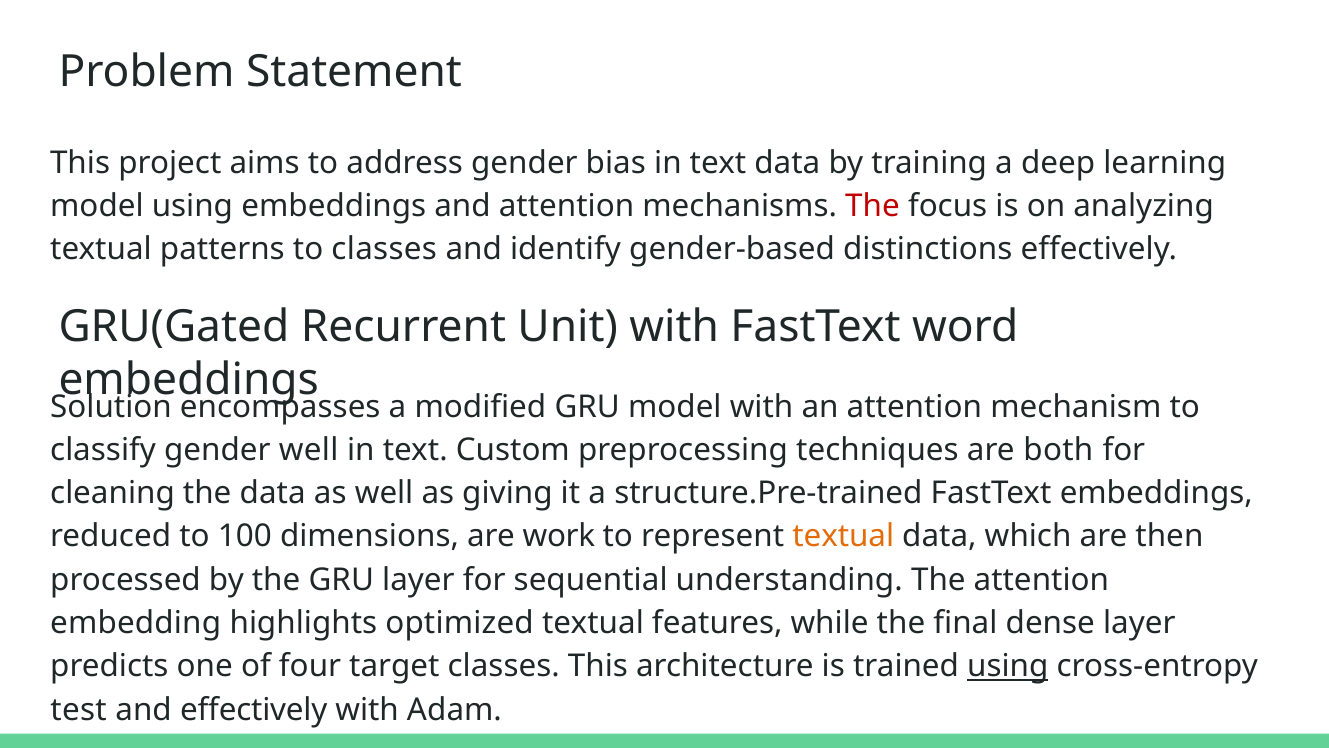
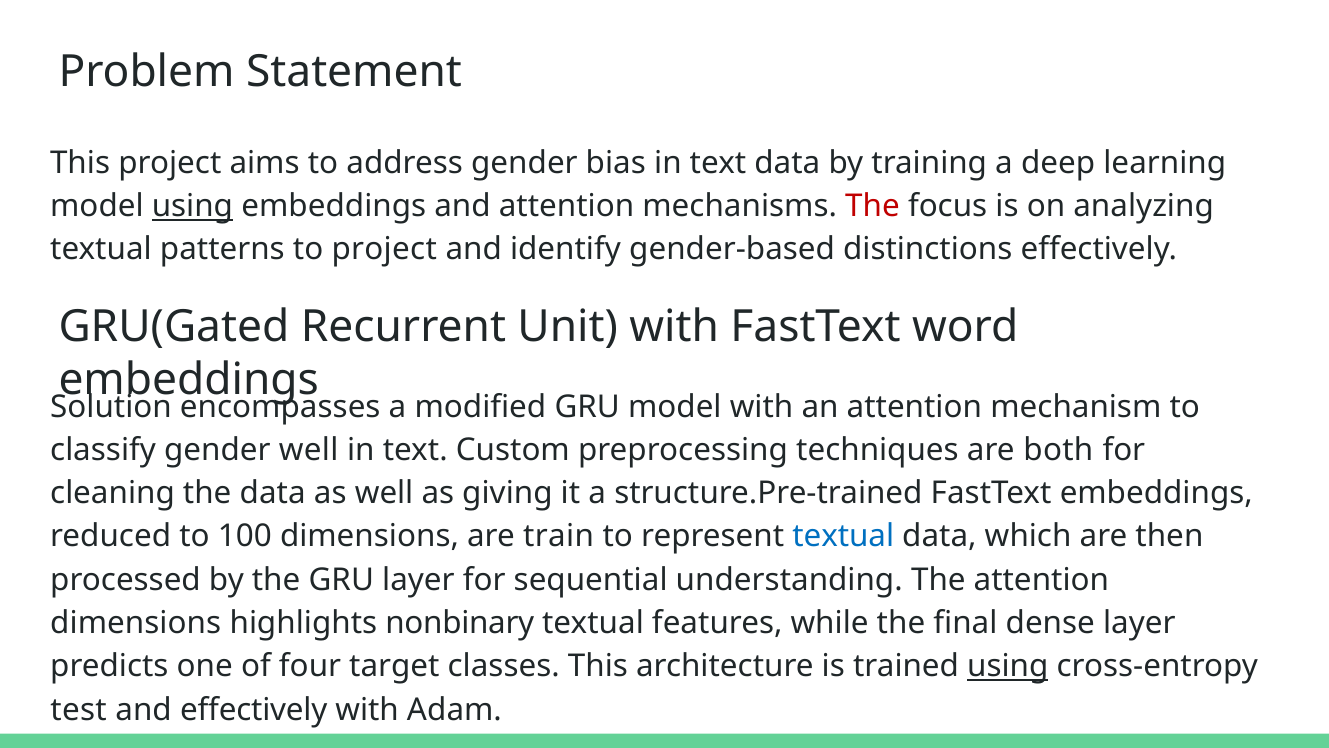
using underline: none -> present (192, 206)
to classes: classes -> project (384, 249)
work: work -> train (559, 536)
textual colour: orange -> blue (843, 536)
embedding: embedding -> dimensions (136, 623)
optimized: optimized -> nonbinary (460, 623)
